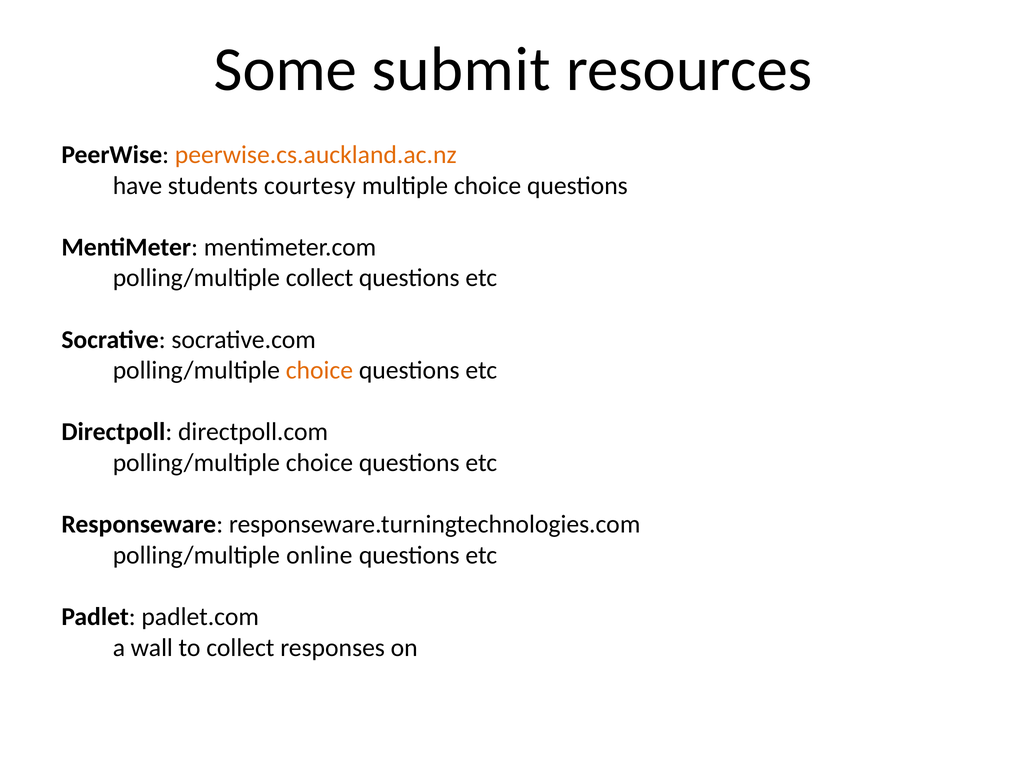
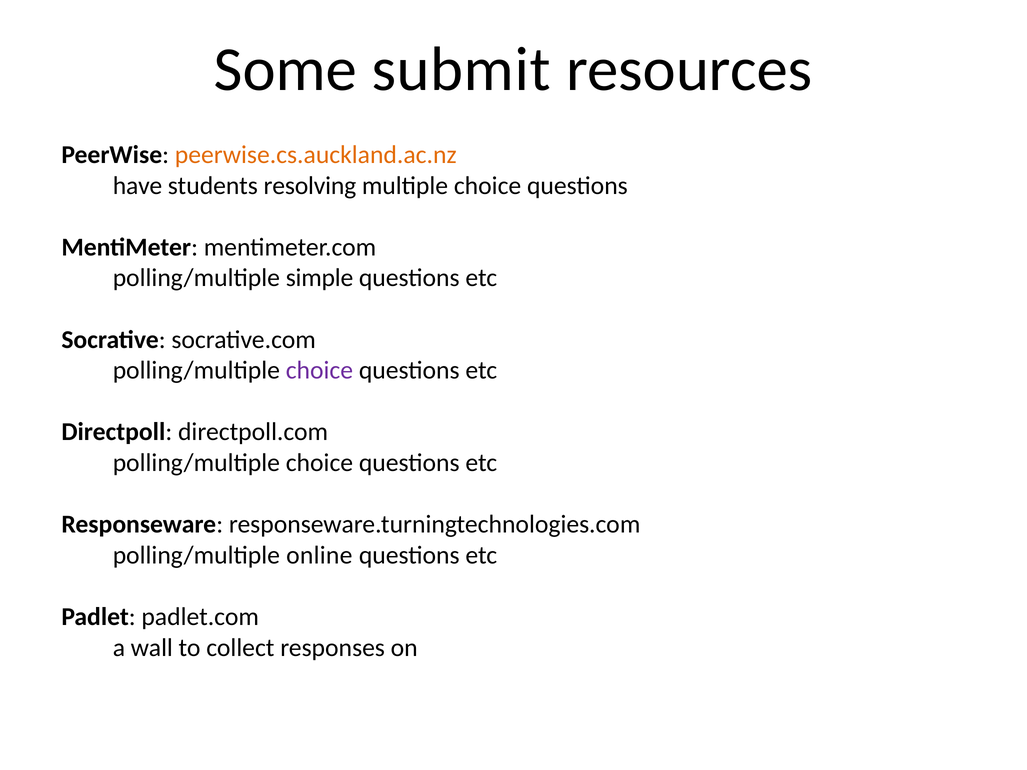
courtesy: courtesy -> resolving (310, 186)
polling/multiple collect: collect -> simple (320, 278)
choice colour: orange -> purple (319, 370)
